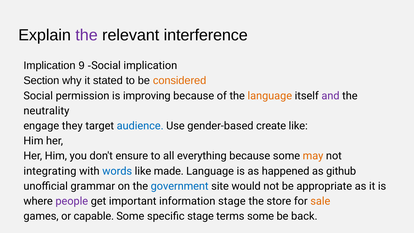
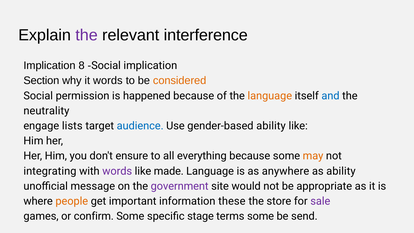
9: 9 -> 8 (82, 66)
it stated: stated -> words (108, 81)
improving: improving -> happened (147, 96)
and colour: purple -> blue (331, 96)
they: they -> lists (72, 126)
gender-based create: create -> ability (271, 126)
words colour: blue -> purple (117, 171)
happened: happened -> anywhere (286, 171)
as github: github -> ability (341, 171)
grammar: grammar -> message (93, 186)
government colour: blue -> purple (180, 186)
people colour: purple -> orange (72, 201)
information stage: stage -> these (232, 201)
sale colour: orange -> purple (320, 201)
capable: capable -> confirm (94, 216)
back: back -> send (304, 216)
